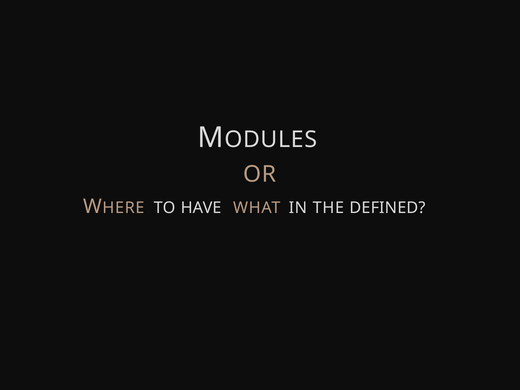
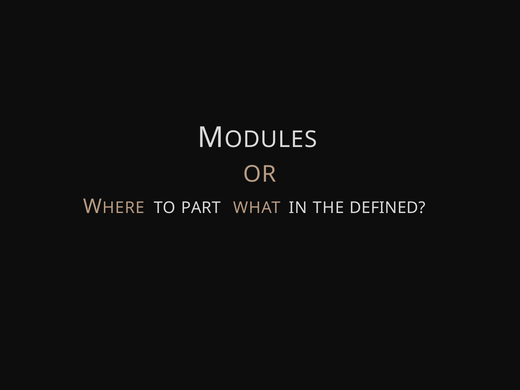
HAVE: HAVE -> PART (201, 208)
